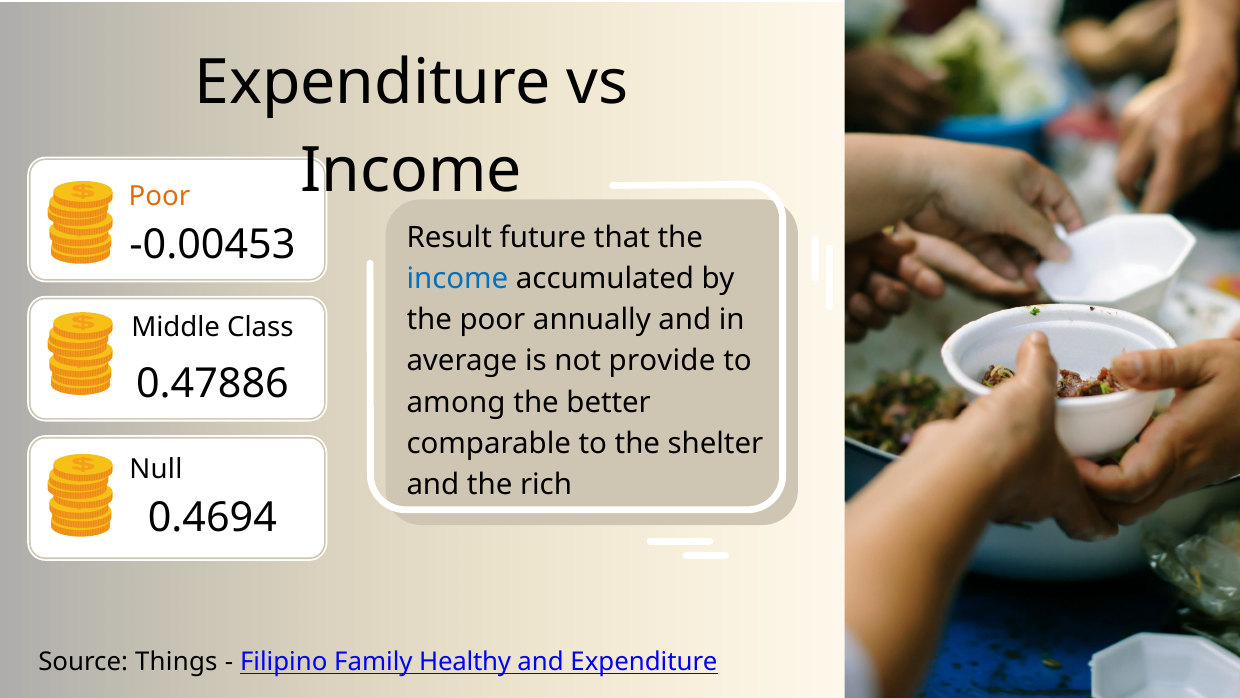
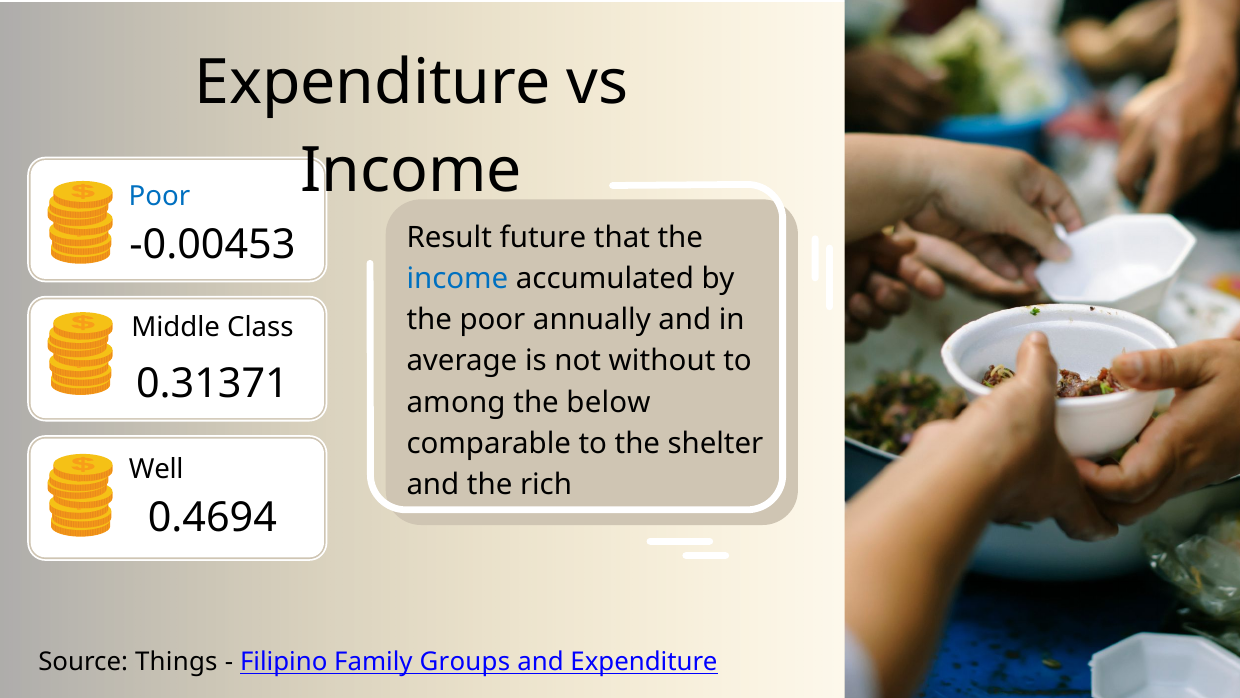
Poor colour: orange -> blue (159, 197)
provide: provide -> without (662, 361)
0.47886: 0.47886 -> 0.31371 (212, 384)
better: better -> below (609, 402)
Null: Null -> Well (156, 469)
Healthy: Healthy -> Groups (465, 661)
